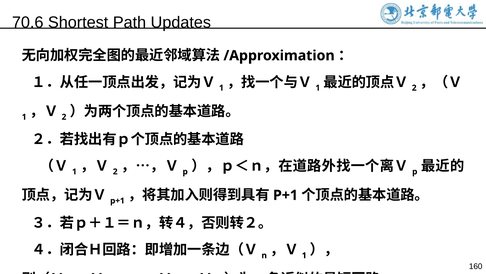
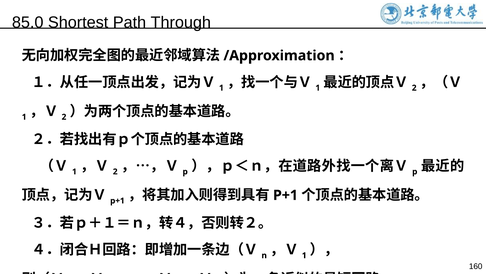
70.6: 70.6 -> 85.0 (28, 22)
Updates: Updates -> Through (181, 22)
